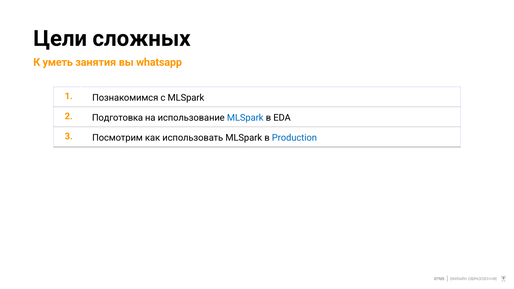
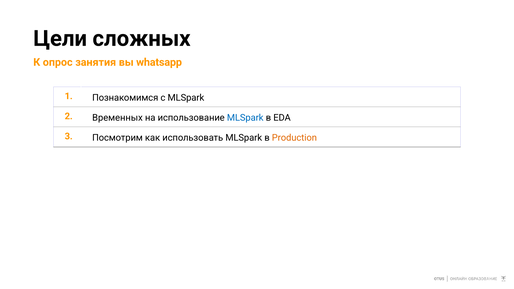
уметь: уметь -> опрос (58, 62)
Подготовка: Подготовка -> Временных (117, 118)
Production colour: blue -> orange (294, 138)
